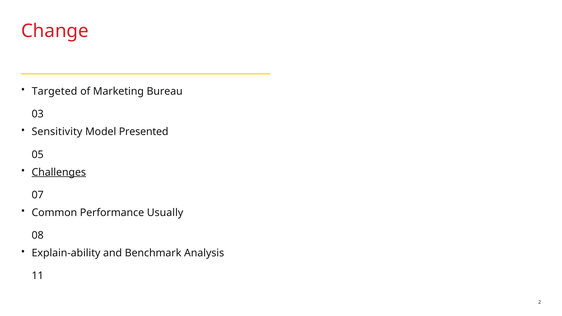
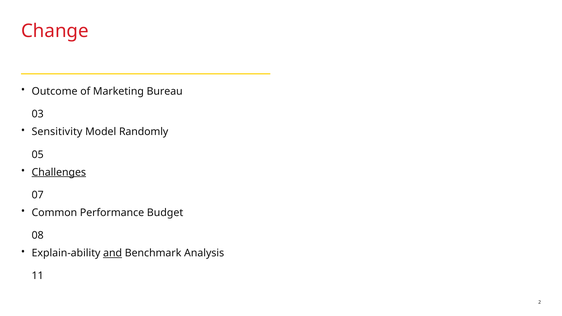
Targeted: Targeted -> Outcome (55, 91)
Presented: Presented -> Randomly (144, 132)
Usually: Usually -> Budget (165, 213)
and underline: none -> present (113, 253)
